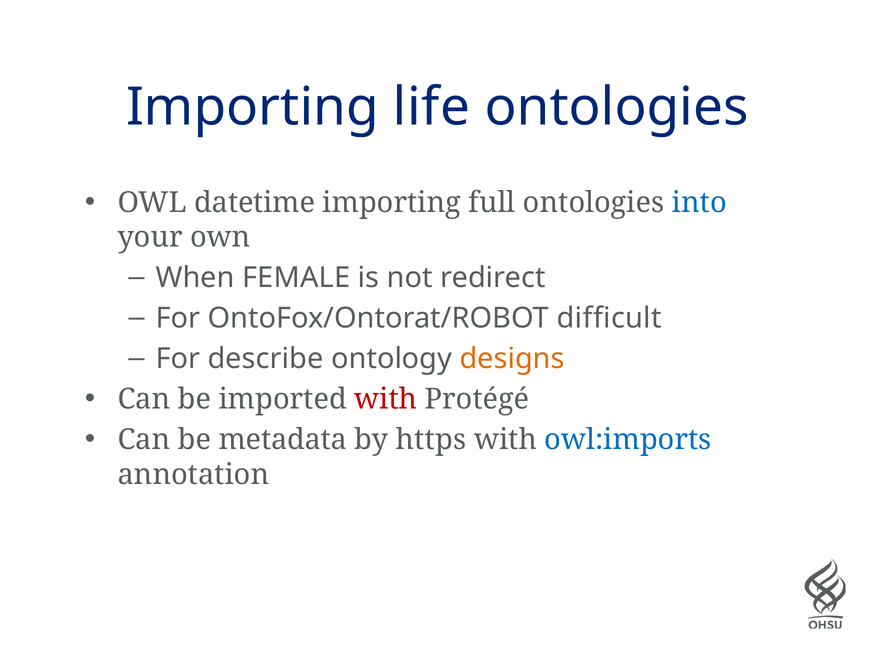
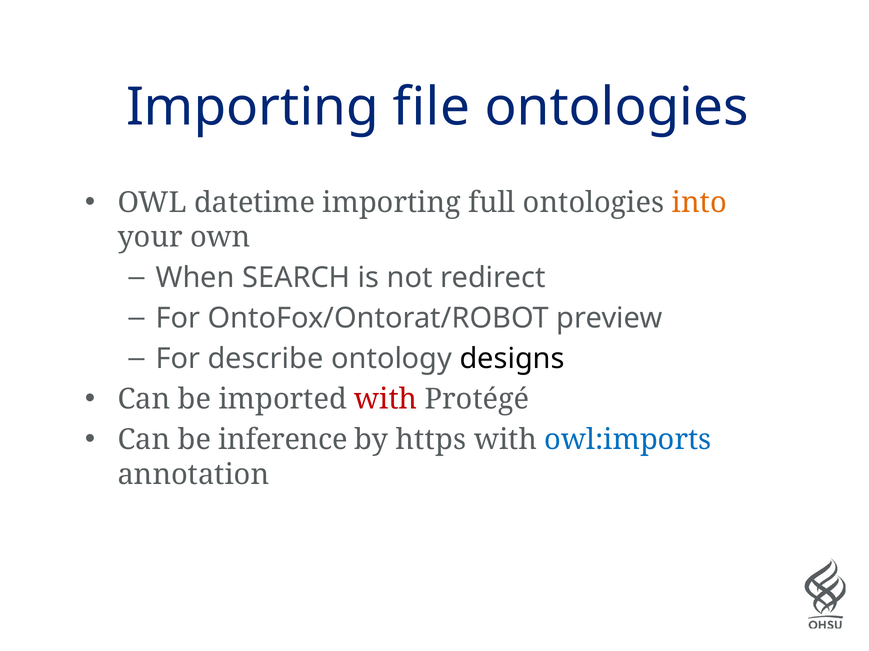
life: life -> file (431, 107)
into colour: blue -> orange (699, 203)
FEMALE: FEMALE -> SEARCH (296, 278)
difficult: difficult -> preview (610, 319)
designs colour: orange -> black (512, 359)
metadata: metadata -> inference (283, 440)
